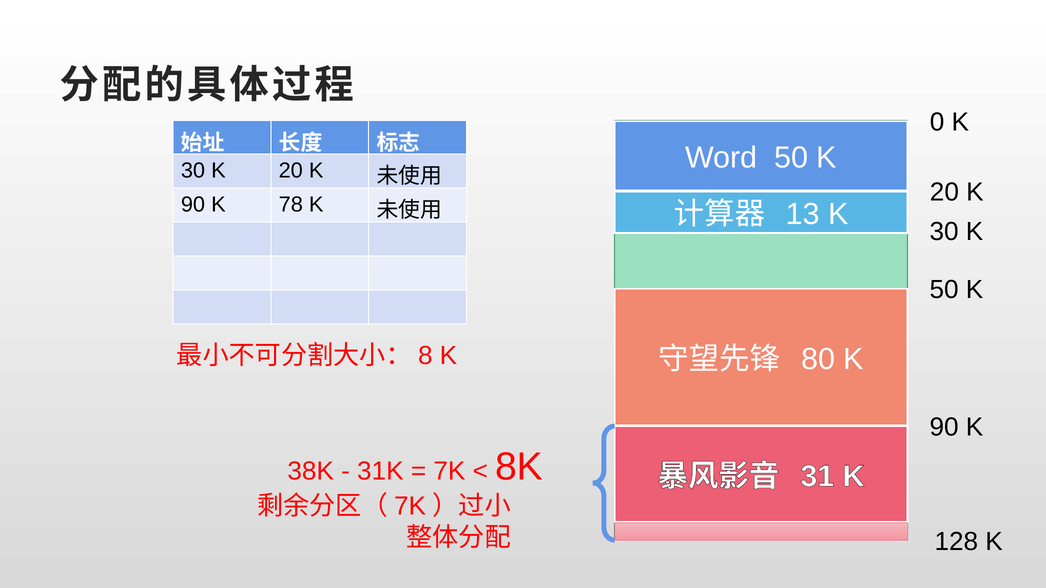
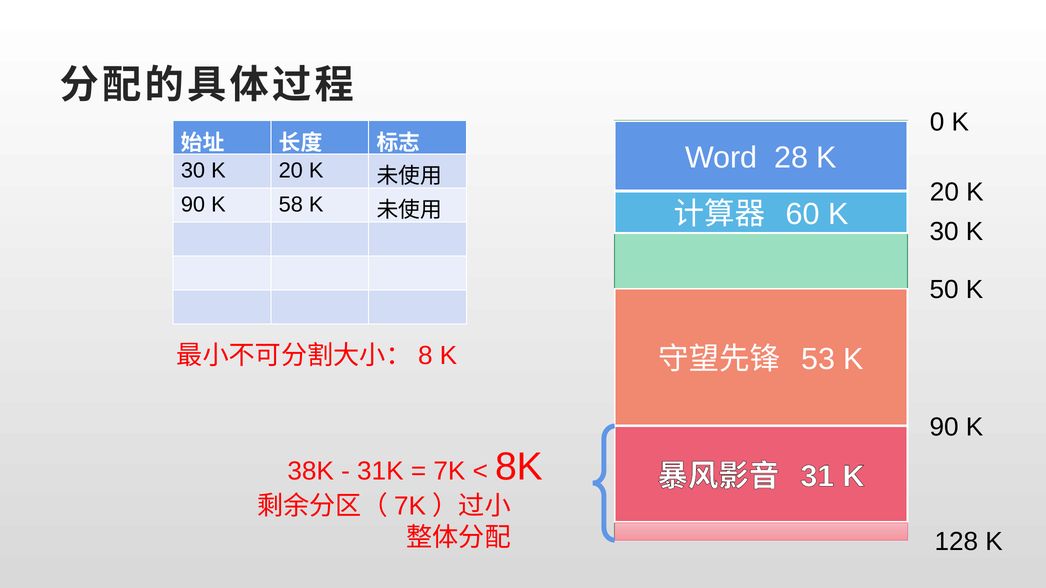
Word 50: 50 -> 28 (791, 158)
78: 78 -> 58 (291, 205)
13: 13 -> 60 (803, 214)
80: 80 -> 53 (818, 359)
